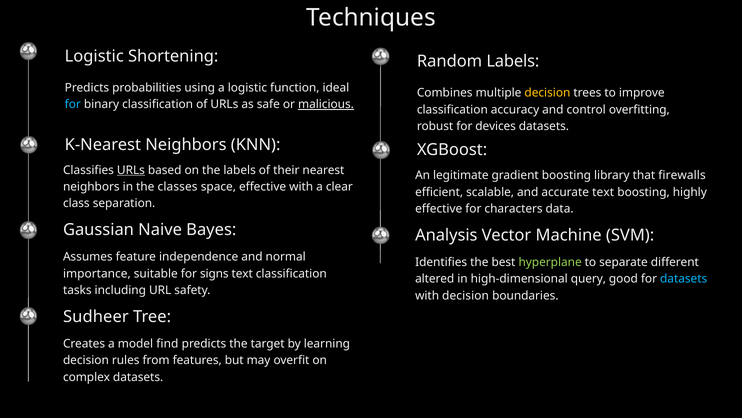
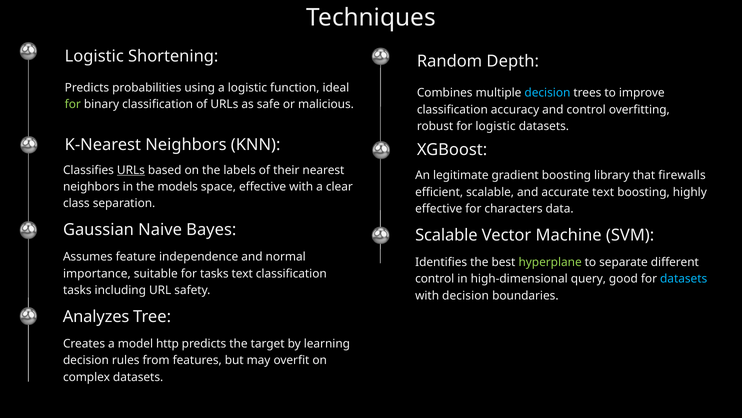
Random Labels: Labels -> Depth (513, 61)
decision colour: yellow -> light blue (547, 93)
for colour: light blue -> light green (73, 104)
malicious underline: present -> none (326, 104)
for devices: devices -> logistic (496, 126)
classes: classes -> models (178, 186)
Analysis: Analysis -> Scalable (446, 235)
for signs: signs -> tasks (214, 273)
altered: altered -> control (435, 279)
Sudheer: Sudheer -> Analyzes (96, 316)
find: find -> http (167, 343)
